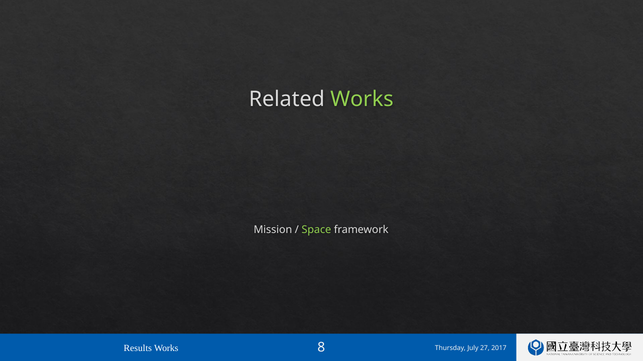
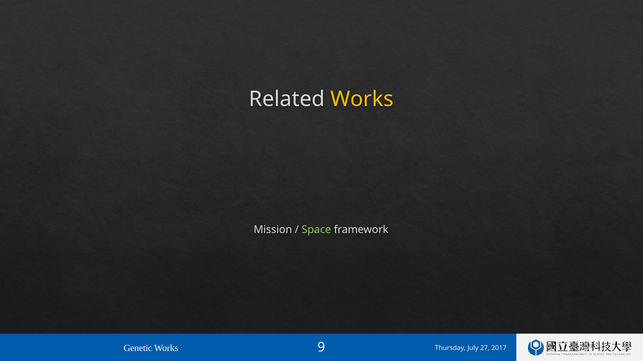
Works colour: light green -> yellow (362, 100)
Results: Results -> Genetic (138, 349)
8: 8 -> 9 (321, 348)
